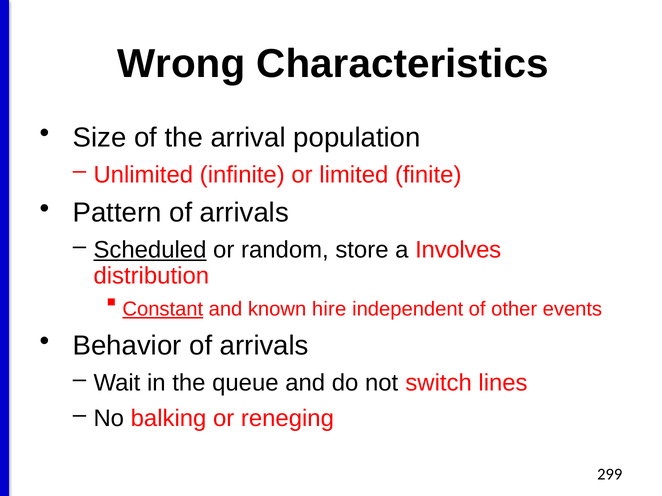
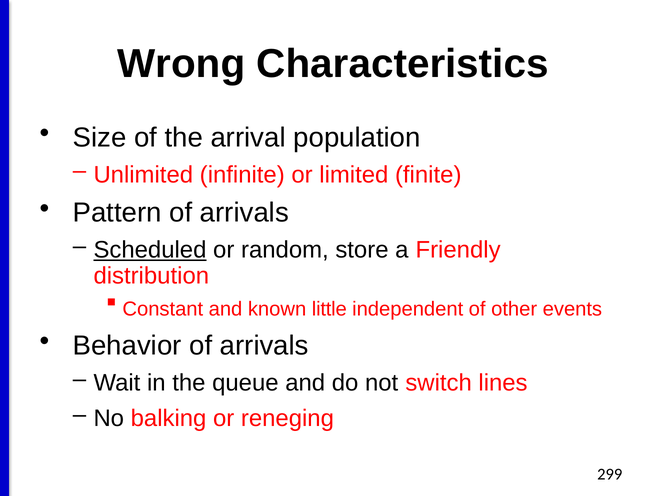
Involves: Involves -> Friendly (458, 250)
Constant underline: present -> none (163, 309)
hire: hire -> little (329, 309)
